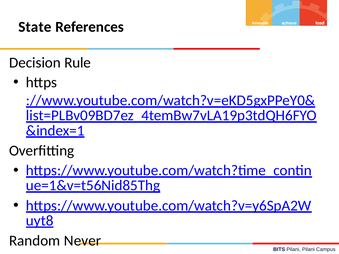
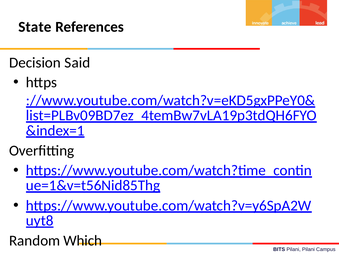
Rule: Rule -> Said (77, 63)
Never: Never -> Which (83, 241)
